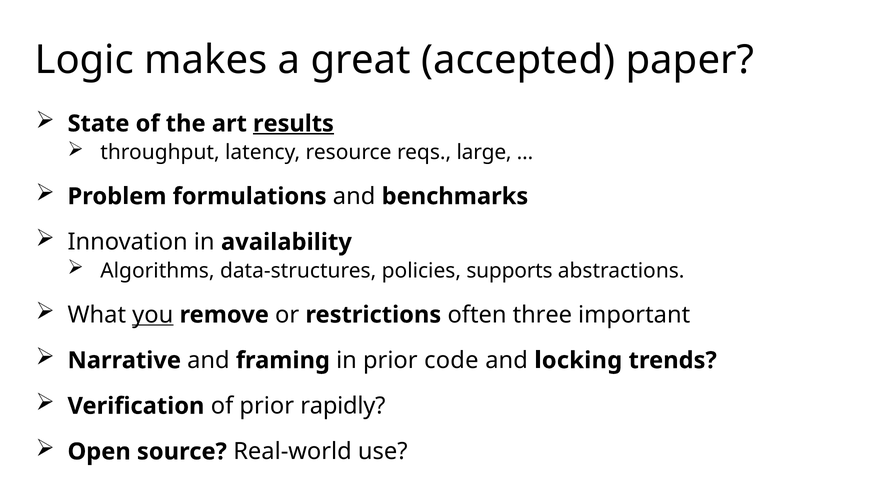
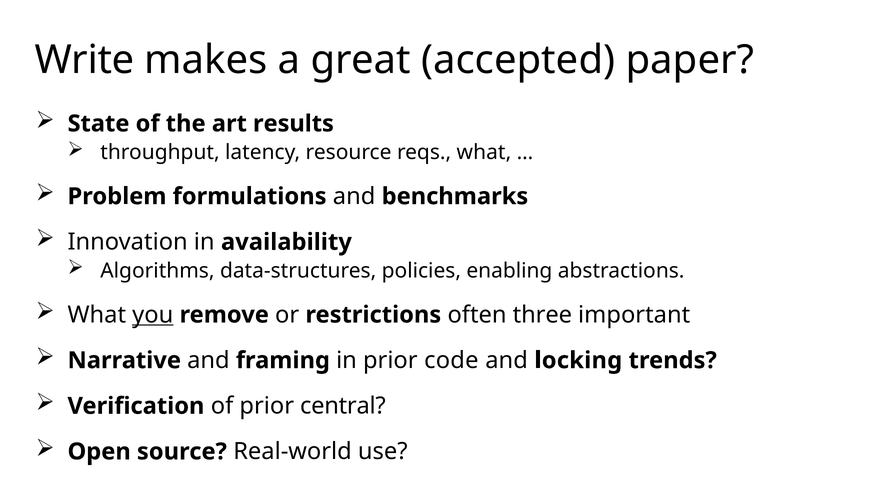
Logic: Logic -> Write (84, 60)
results underline: present -> none (293, 124)
reqs large: large -> what (484, 152)
supports: supports -> enabling (509, 271)
rapidly: rapidly -> central (343, 406)
